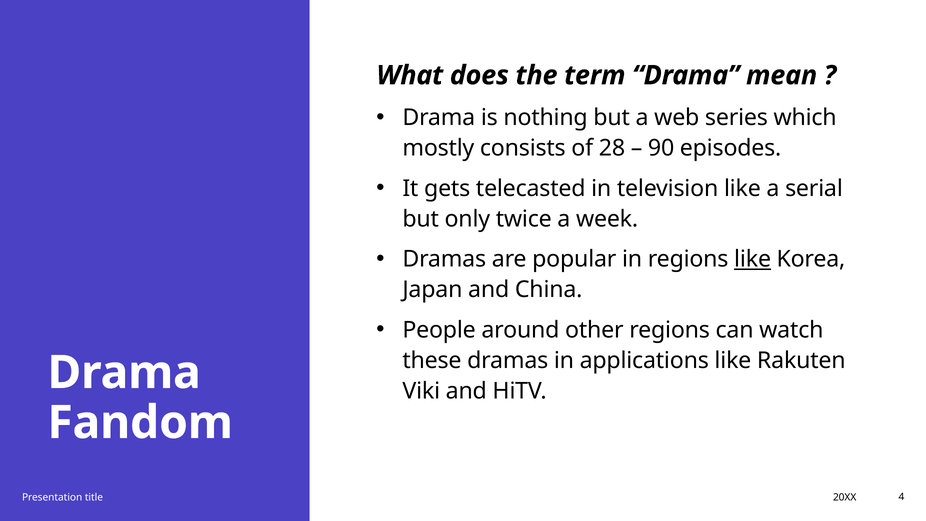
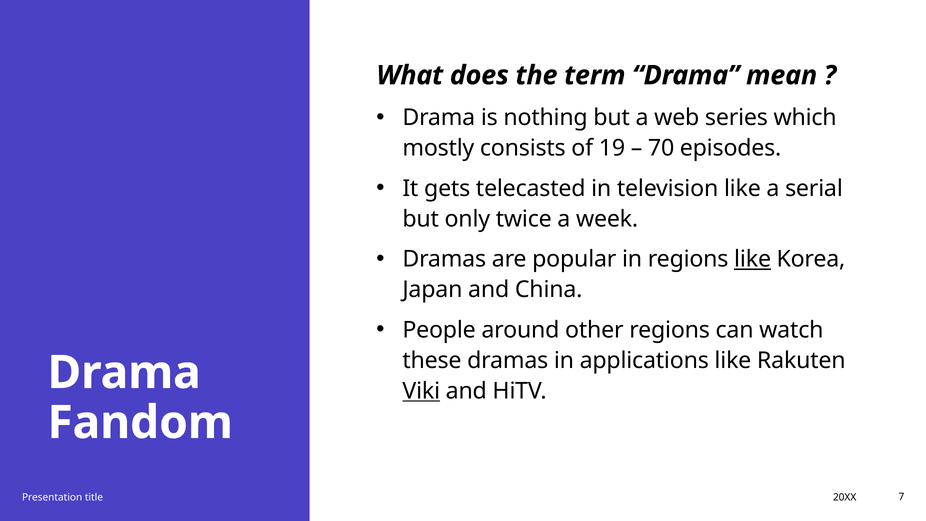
28: 28 -> 19 (612, 148)
90: 90 -> 70 (661, 148)
Viki underline: none -> present (421, 391)
4: 4 -> 7 (901, 497)
